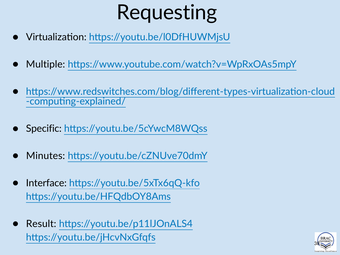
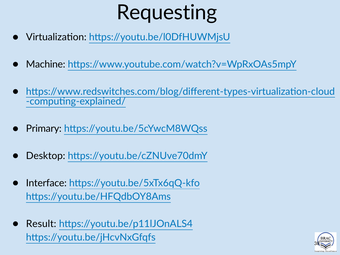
Multiple: Multiple -> Machine (46, 64)
Specific: Specific -> Primary (44, 129)
Minutes: Minutes -> Desktop (46, 156)
